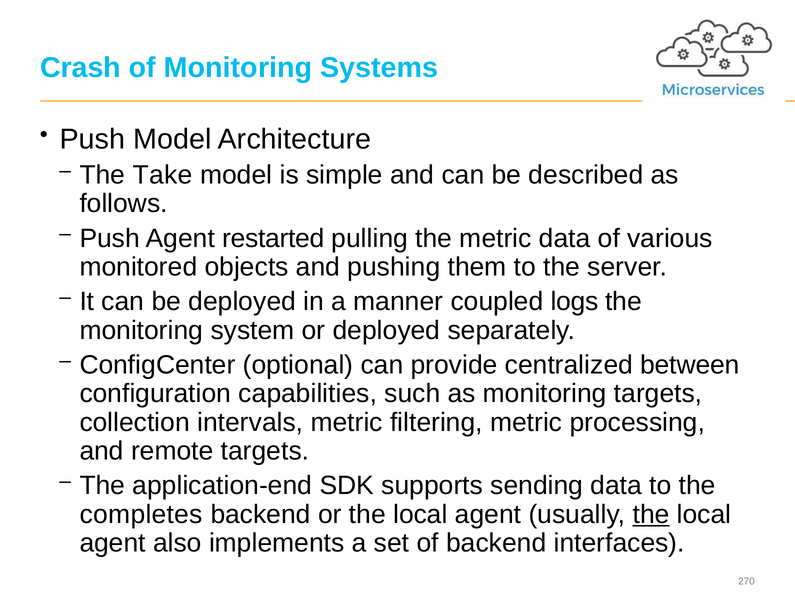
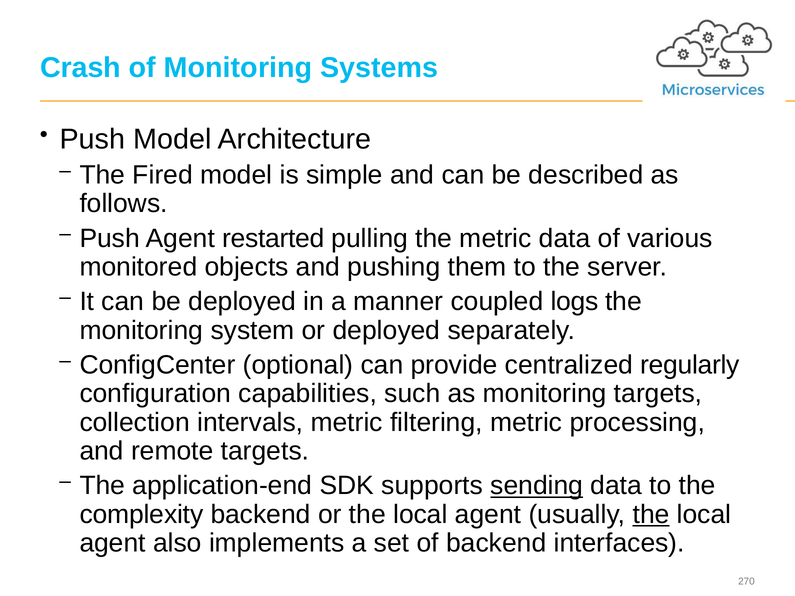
Take: Take -> Fired (163, 175)
between: between -> regularly (690, 365)
sending underline: none -> present (537, 486)
completes: completes -> complexity (141, 514)
